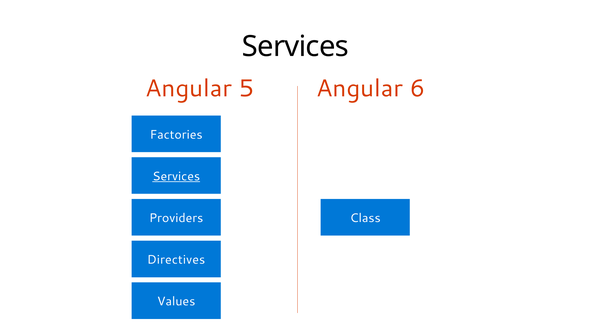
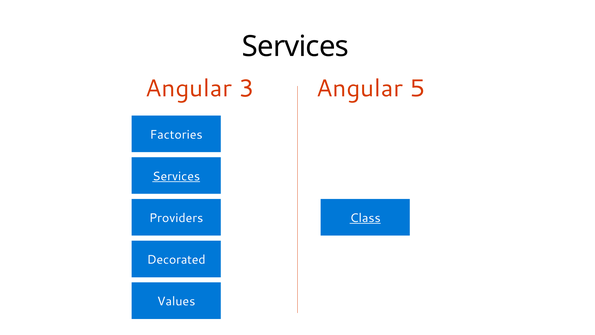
5: 5 -> 3 (246, 88)
6: 6 -> 5 (417, 88)
Class underline: none -> present (365, 218)
Directives: Directives -> Decorated (176, 260)
